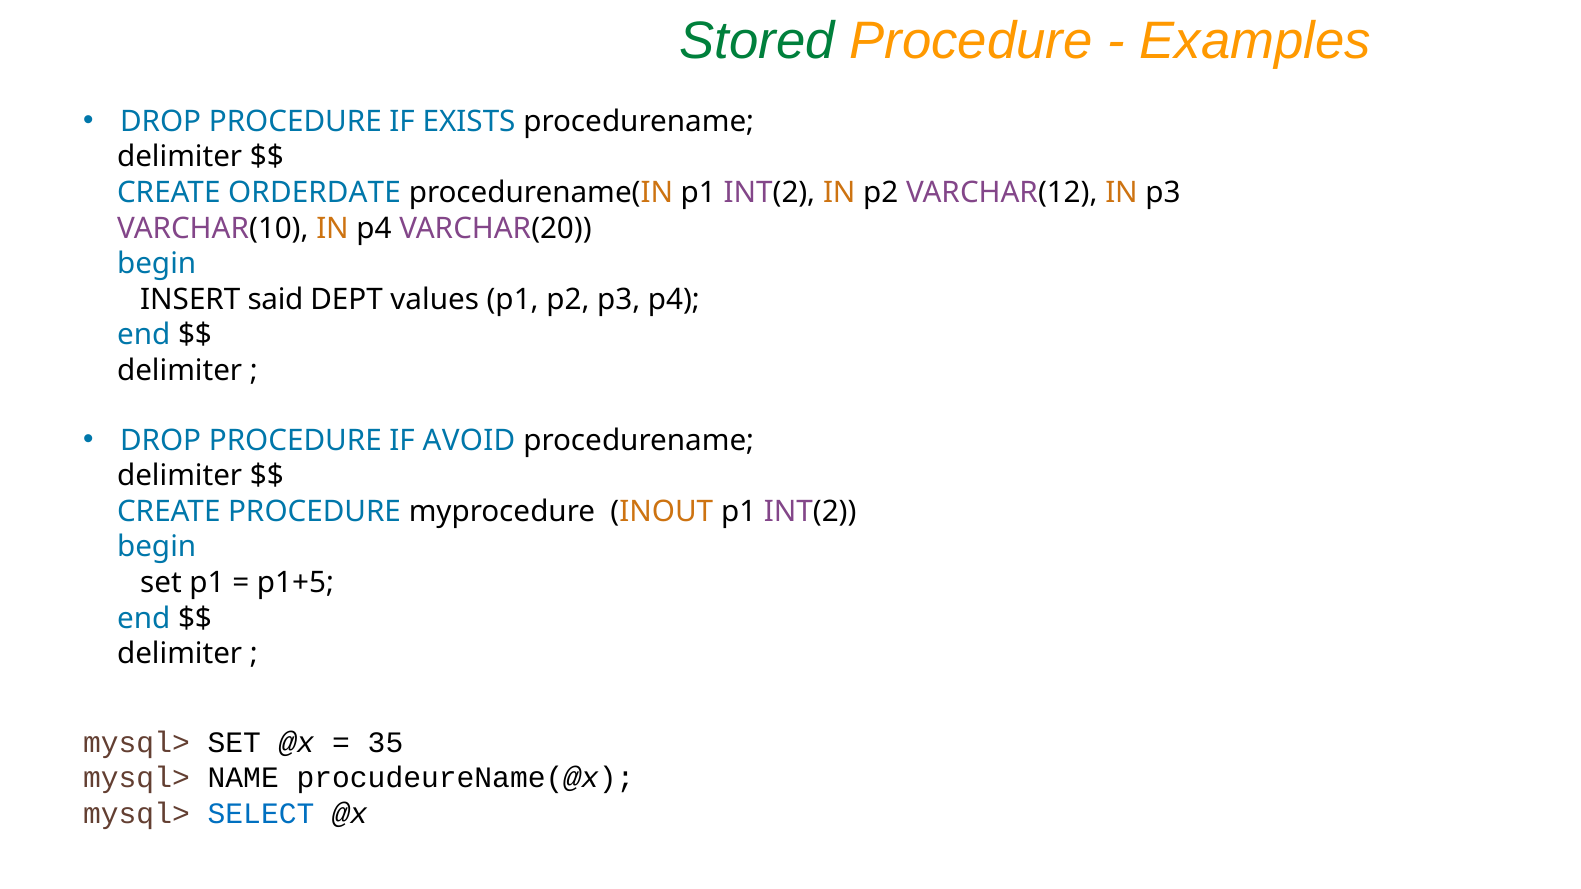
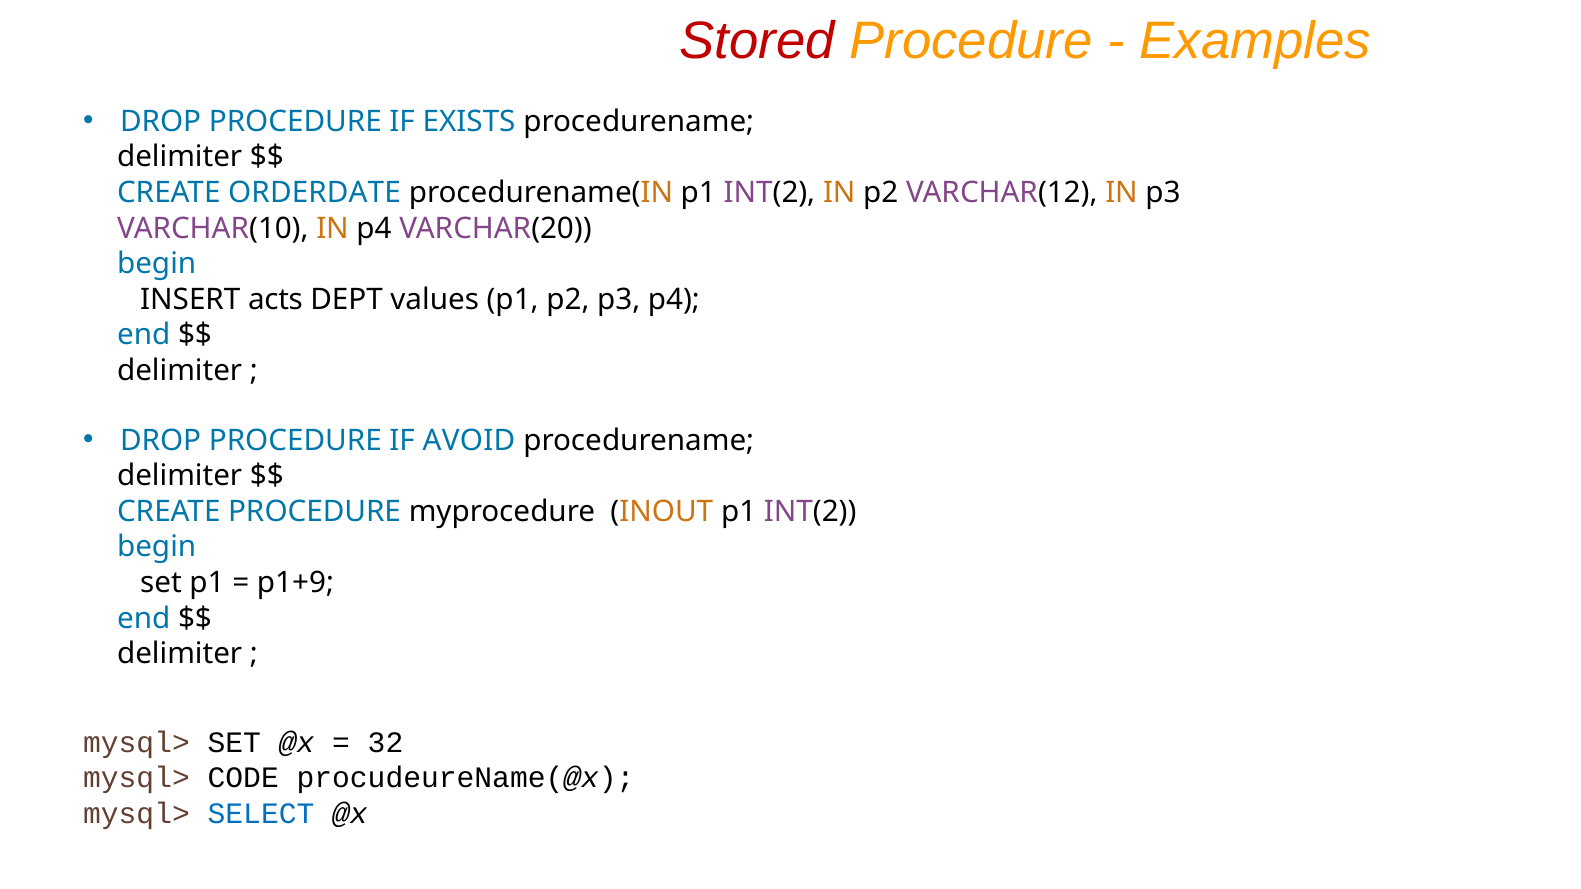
Stored colour: green -> red (757, 41)
said: said -> acts (275, 299)
p1+5: p1+5 -> p1+9 (295, 583)
35: 35 -> 32 (386, 743)
NAME: NAME -> CODE (243, 778)
